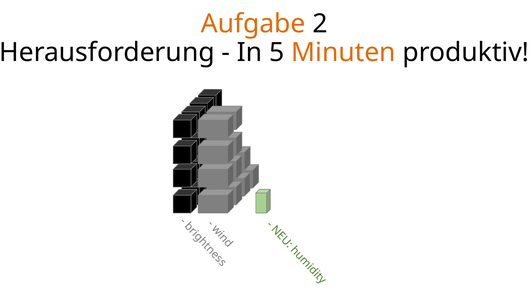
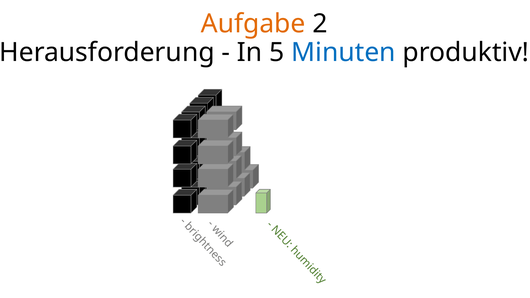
Minuten colour: orange -> blue (343, 52)
